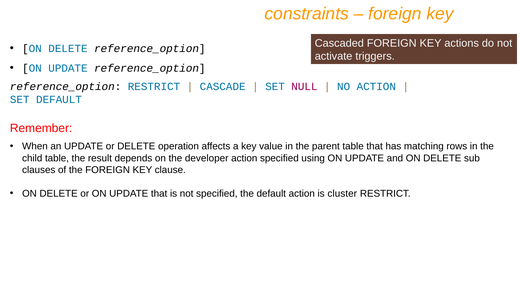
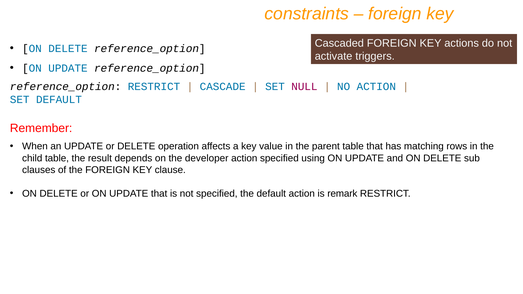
cluster: cluster -> remark (342, 194)
